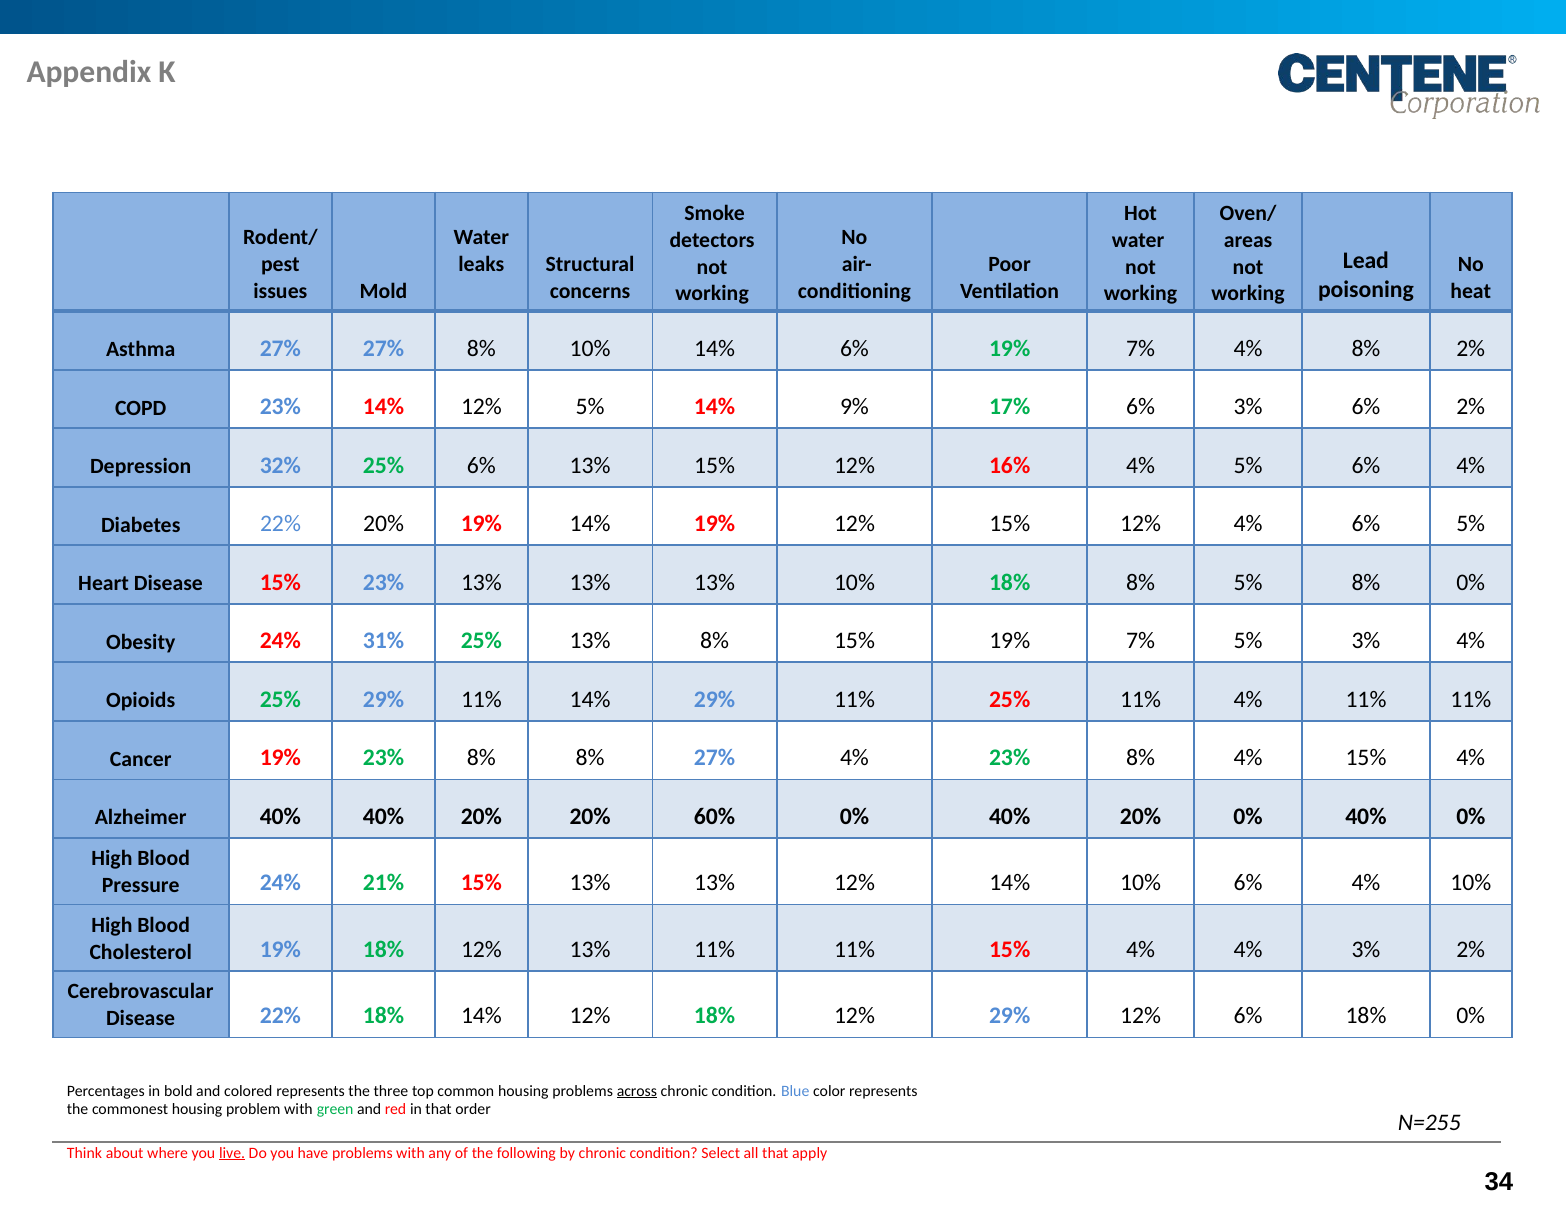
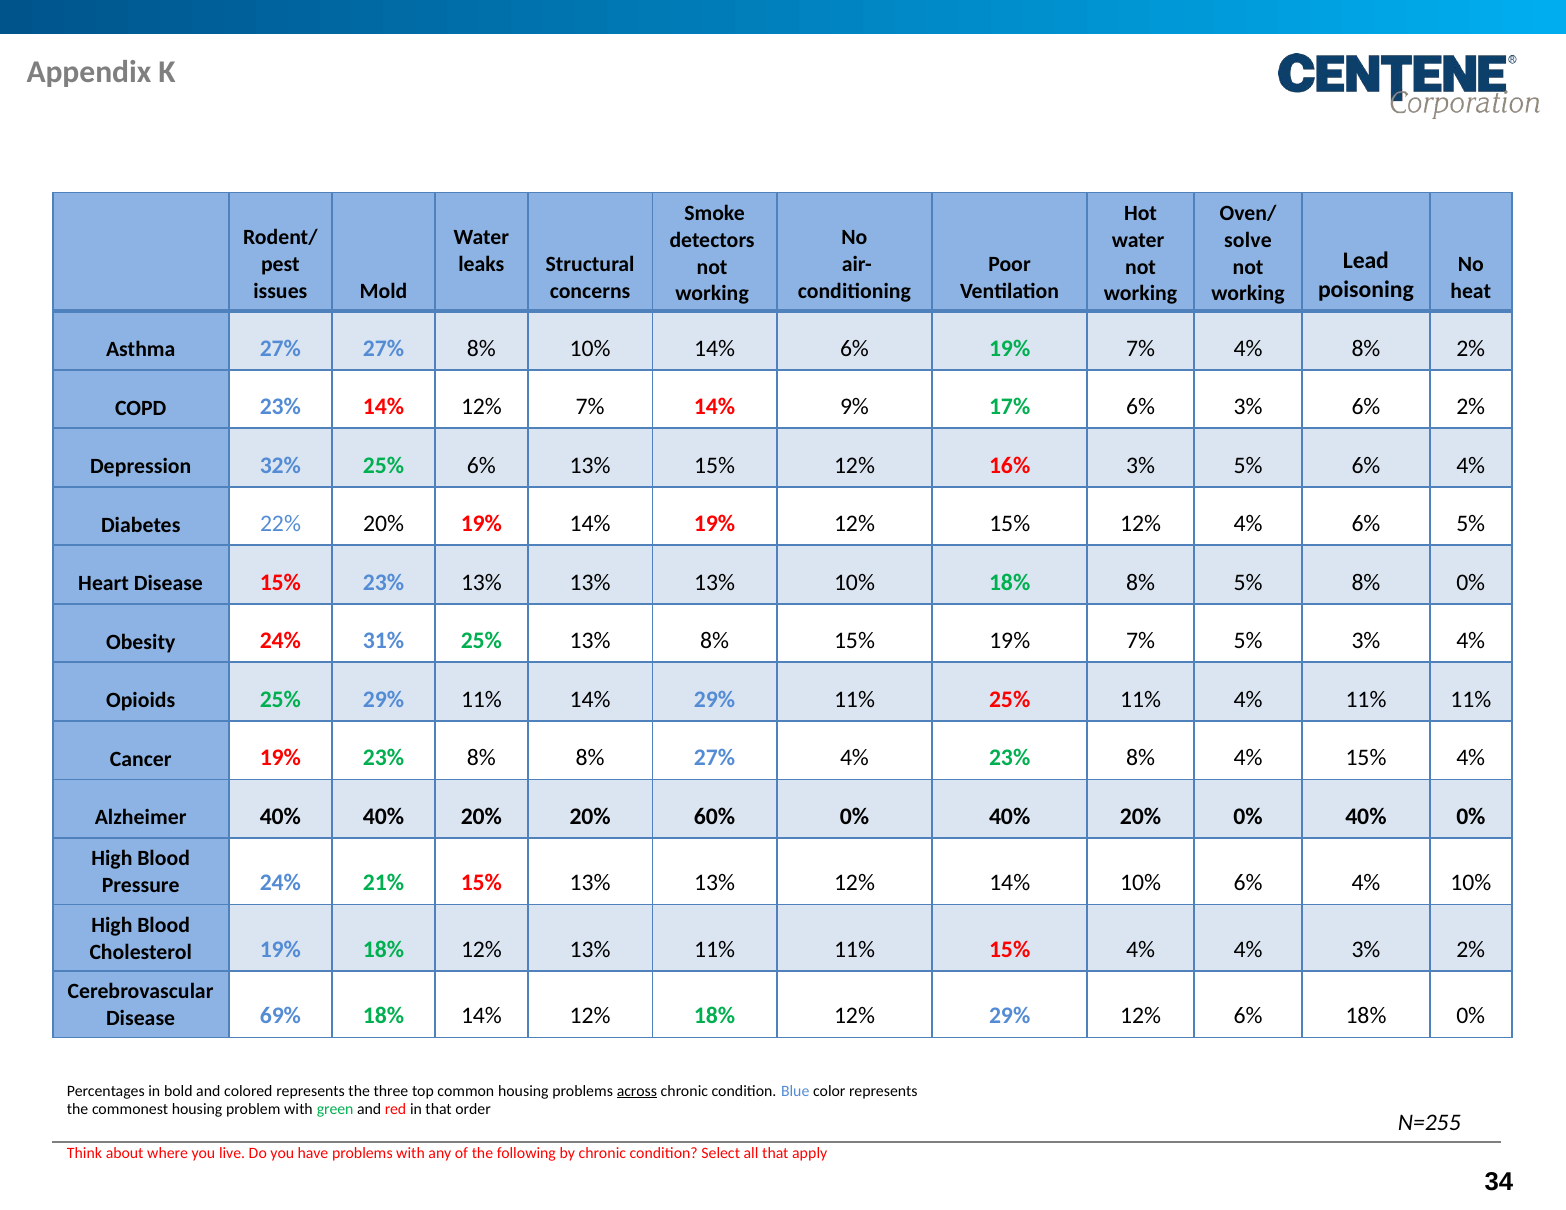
areas: areas -> solve (1248, 240)
12% 5%: 5% -> 7% (590, 407)
16% 4%: 4% -> 3% (1141, 465)
Disease 22%: 22% -> 69% (280, 1016)
live underline: present -> none (232, 1153)
